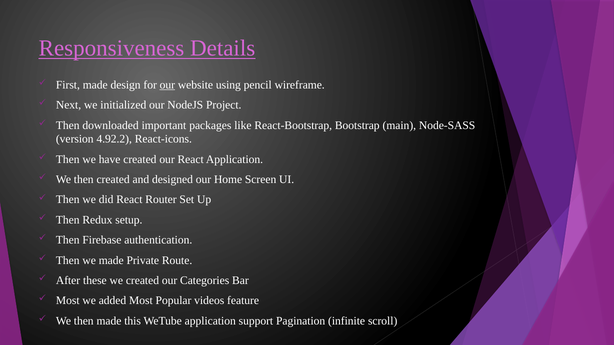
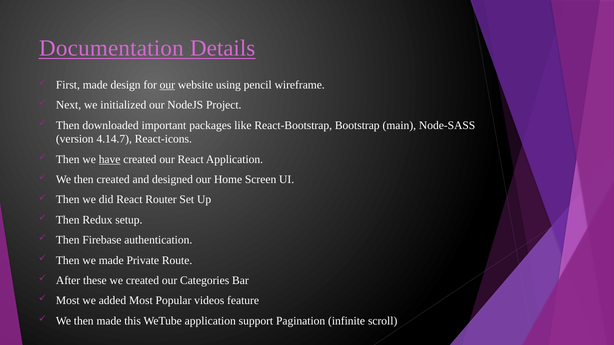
Responsiveness: Responsiveness -> Documentation (111, 48)
4.92.2: 4.92.2 -> 4.14.7 (114, 139)
have underline: none -> present (110, 159)
